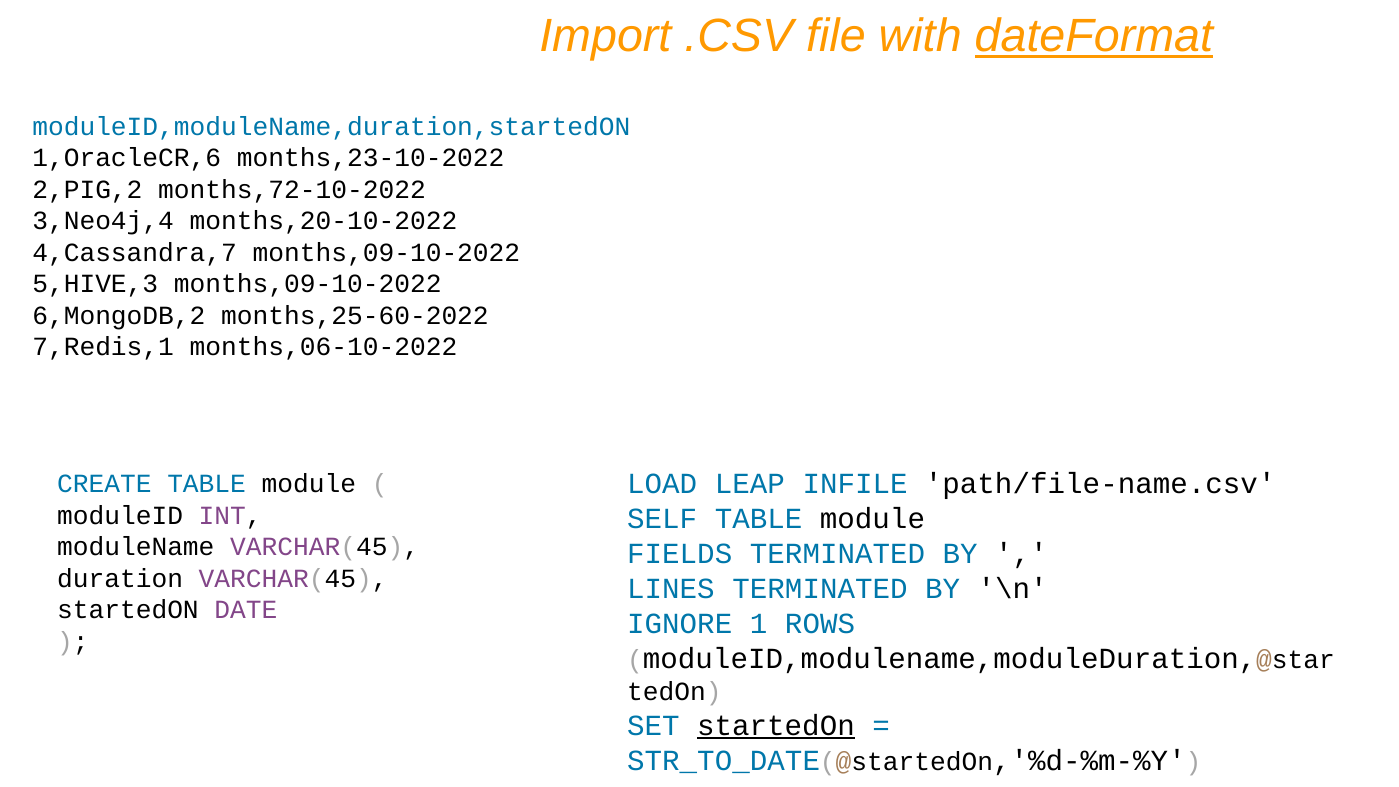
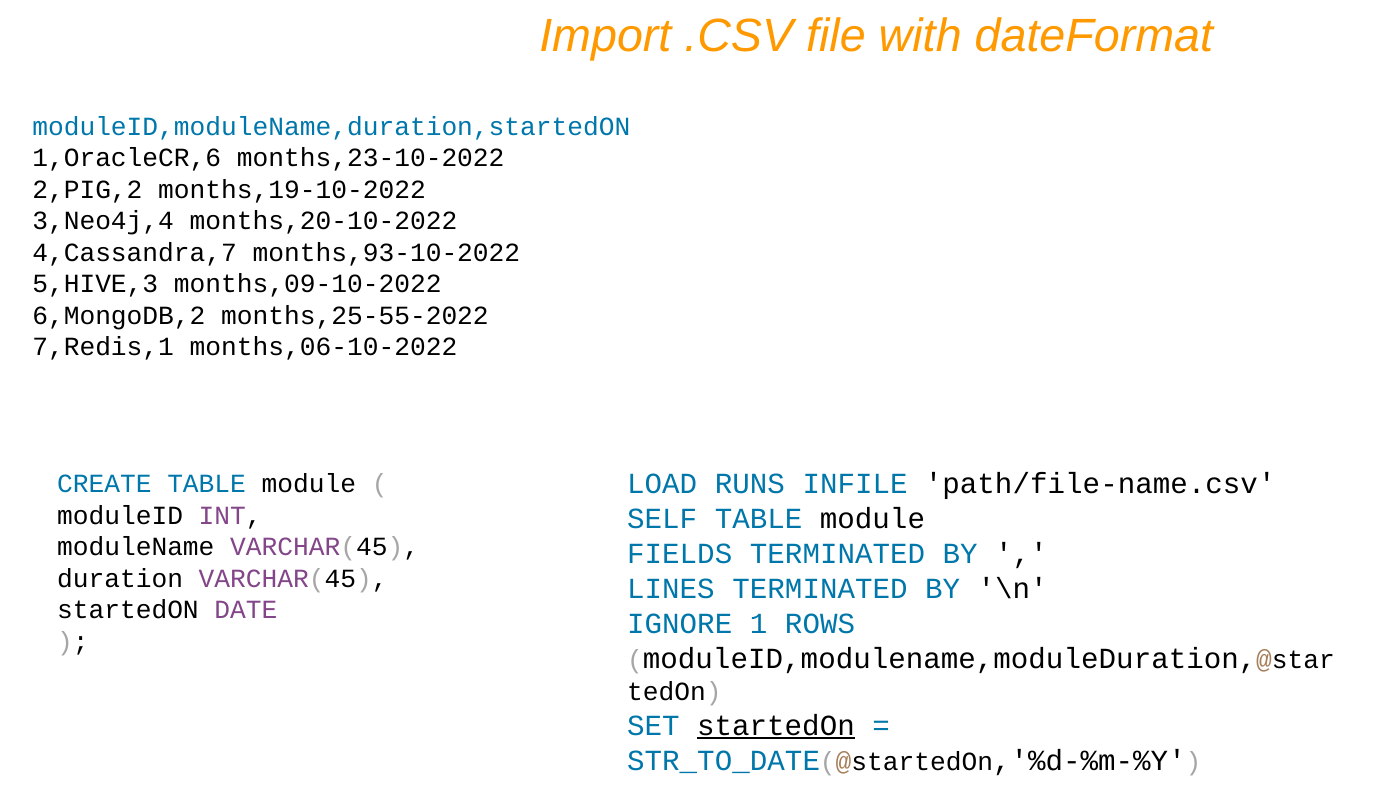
dateFormat underline: present -> none (1094, 36)
months,72-10-2022: months,72-10-2022 -> months,19-10-2022 (292, 189)
4,Cassandra,7 months,09-10-2022: months,09-10-2022 -> months,93-10-2022 (386, 252)
months,25-60-2022: months,25-60-2022 -> months,25-55-2022 (355, 315)
LEAP: LEAP -> RUNS (750, 484)
